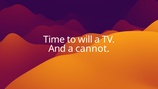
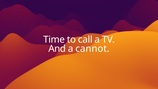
will: will -> call (85, 39)
